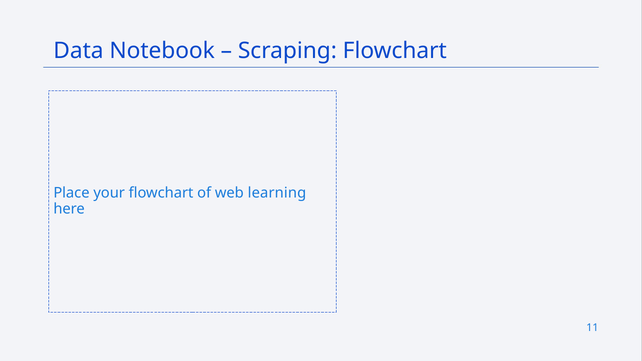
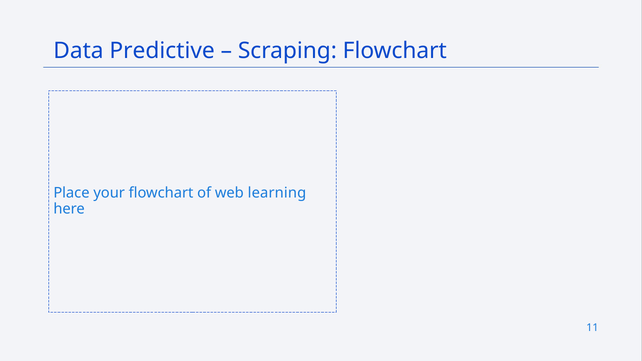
Notebook: Notebook -> Predictive (162, 51)
